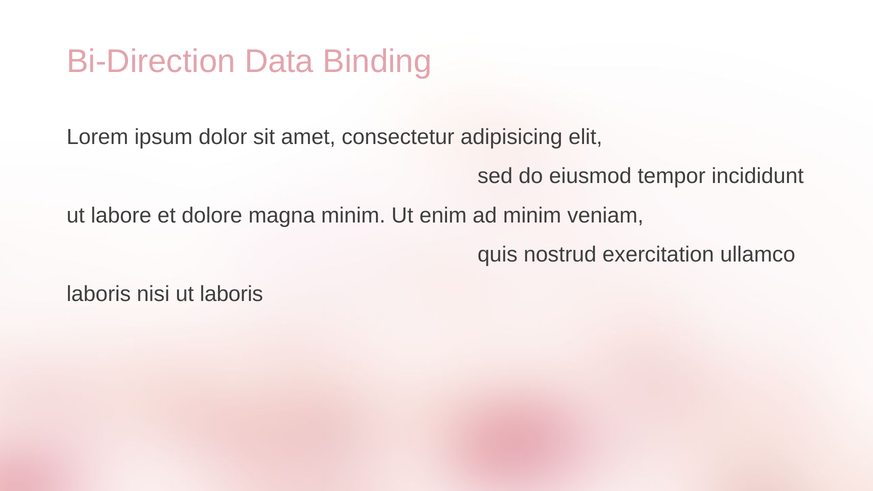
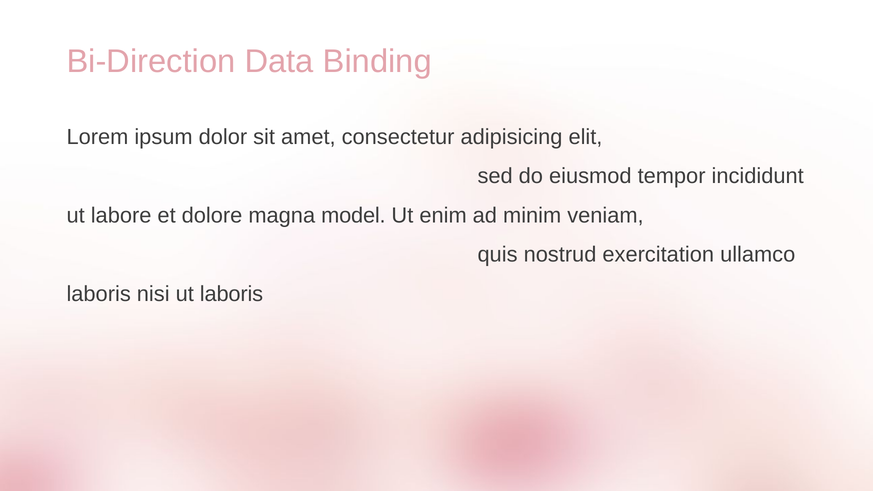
magna minim: minim -> model (353, 215)
